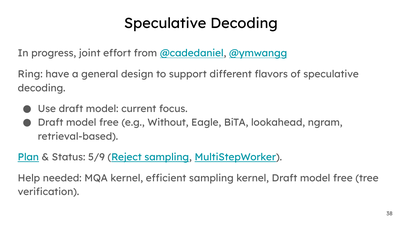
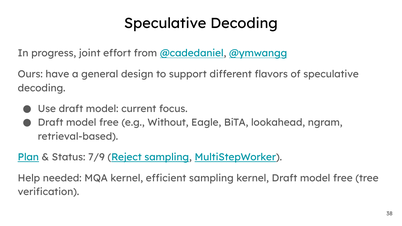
Ring: Ring -> Ours (30, 74)
5/9: 5/9 -> 7/9 (96, 157)
